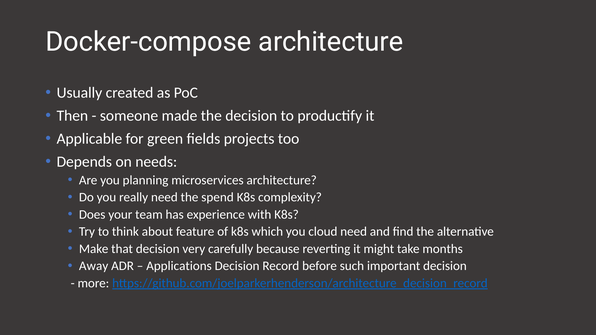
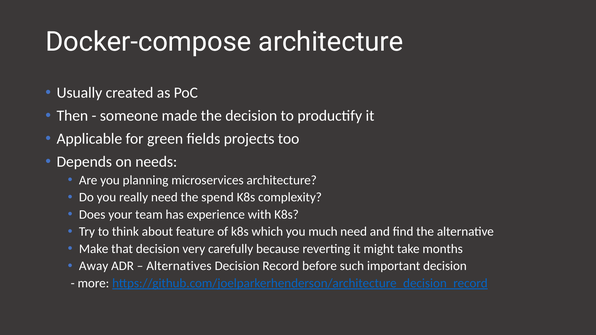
cloud: cloud -> much (323, 232)
Applications: Applications -> Alternatives (179, 266)
